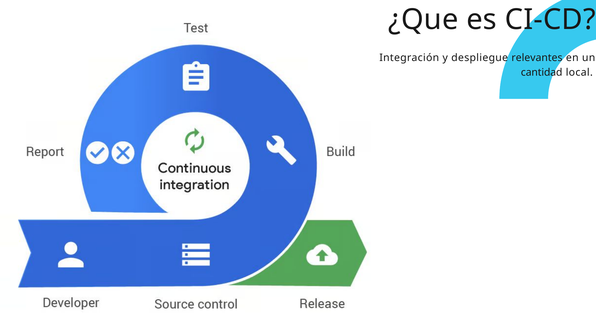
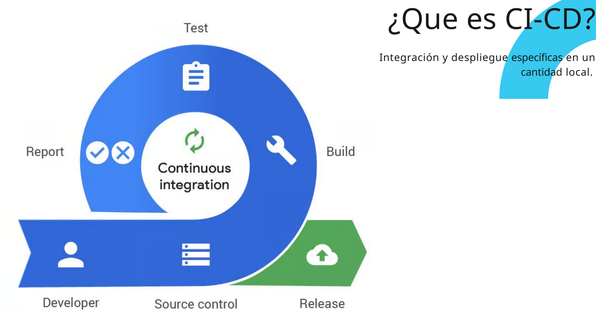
relevantes: relevantes -> específicas (537, 58)
